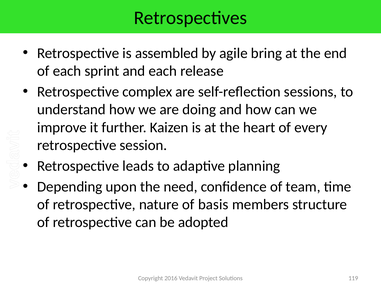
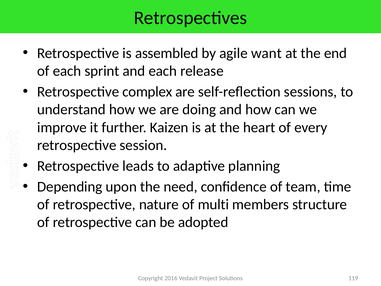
bring: bring -> want (266, 53)
basis: basis -> multi (213, 204)
